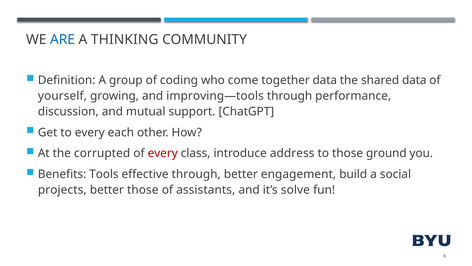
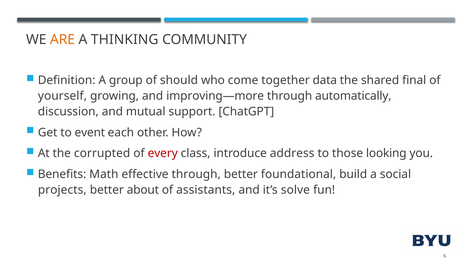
ARE colour: blue -> orange (62, 39)
coding: coding -> should (179, 80)
shared data: data -> final (414, 80)
improving—tools: improving—tools -> improving—more (215, 96)
performance: performance -> automatically (353, 96)
to every: every -> event (90, 132)
ground: ground -> looking (386, 153)
Tools: Tools -> Math (104, 174)
engagement: engagement -> foundational (299, 174)
better those: those -> about (143, 190)
